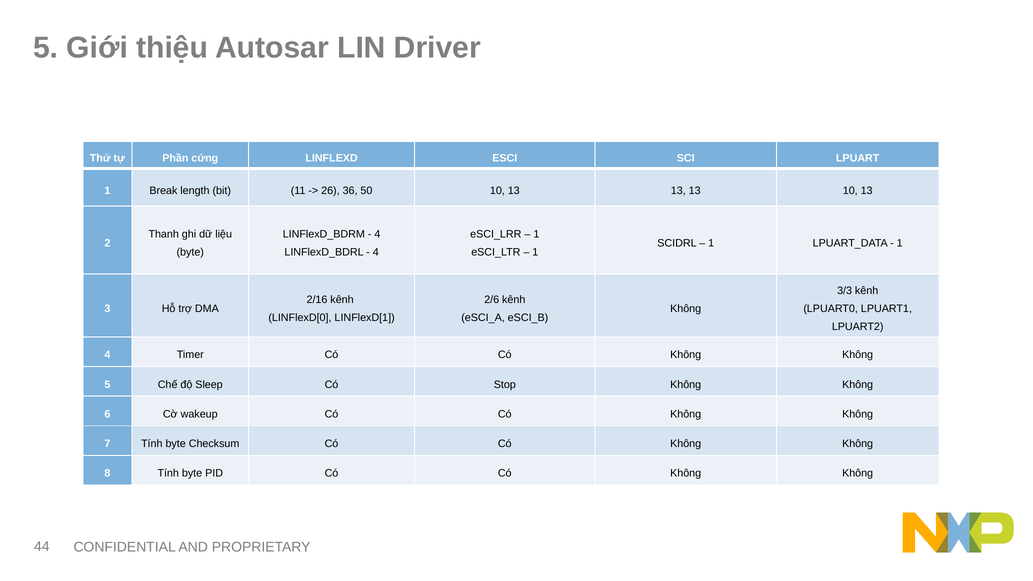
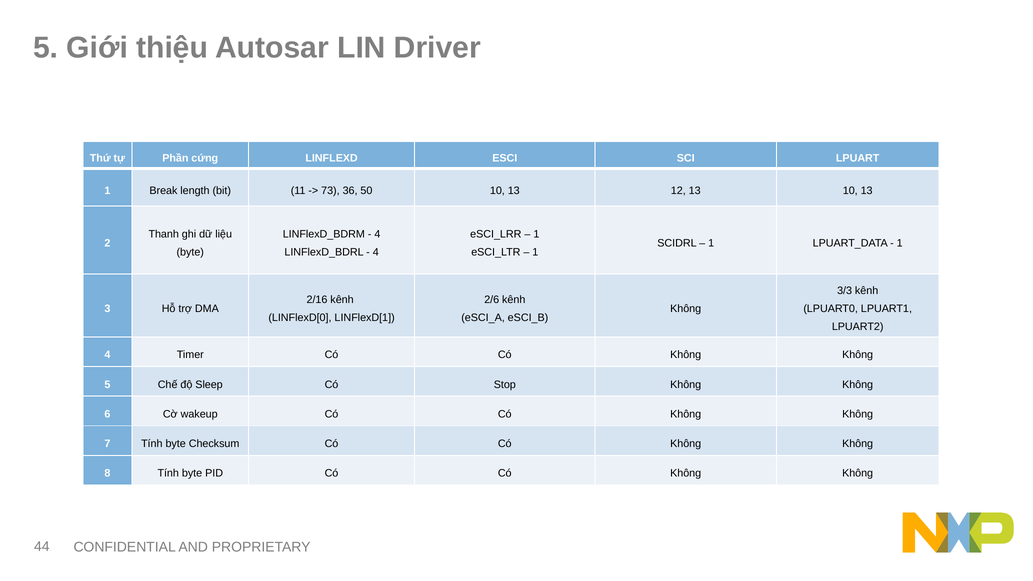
26: 26 -> 73 (330, 190)
10 13 13: 13 -> 12 (678, 190)
